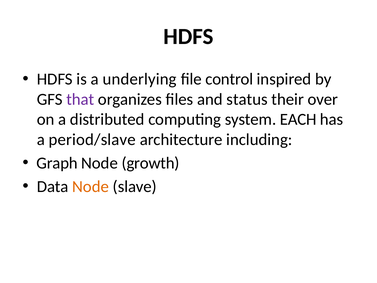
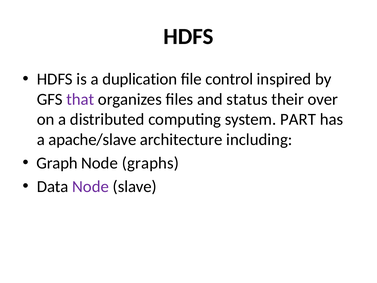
underlying: underlying -> duplication (140, 79)
EACH: EACH -> PART (298, 119)
period/slave: period/slave -> apache/slave (92, 139)
growth: growth -> graphs (150, 163)
Node colour: orange -> purple (91, 186)
